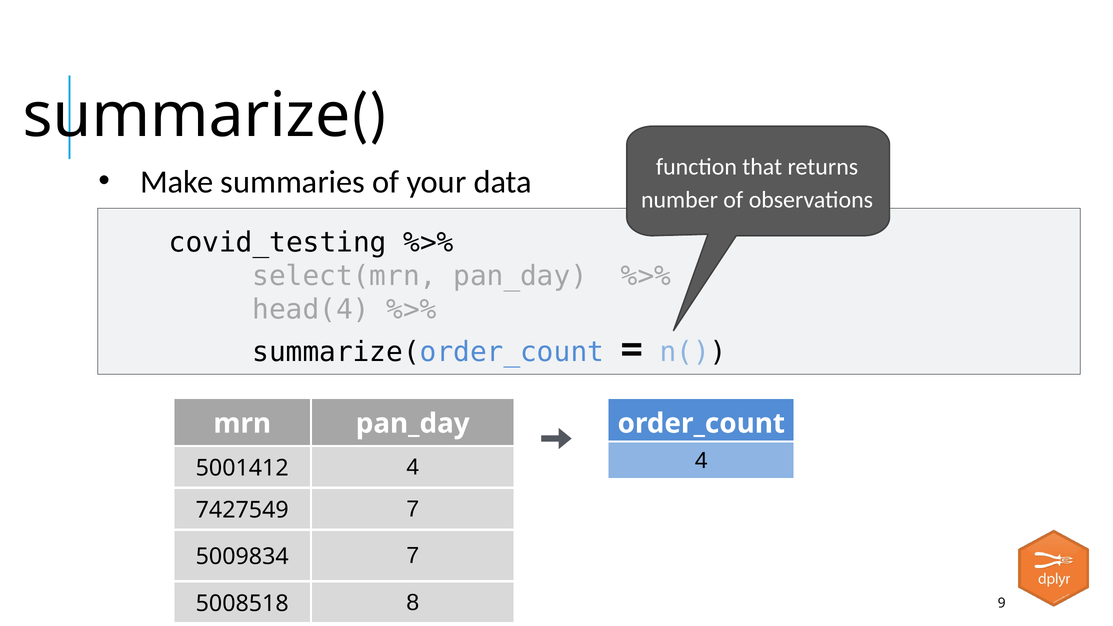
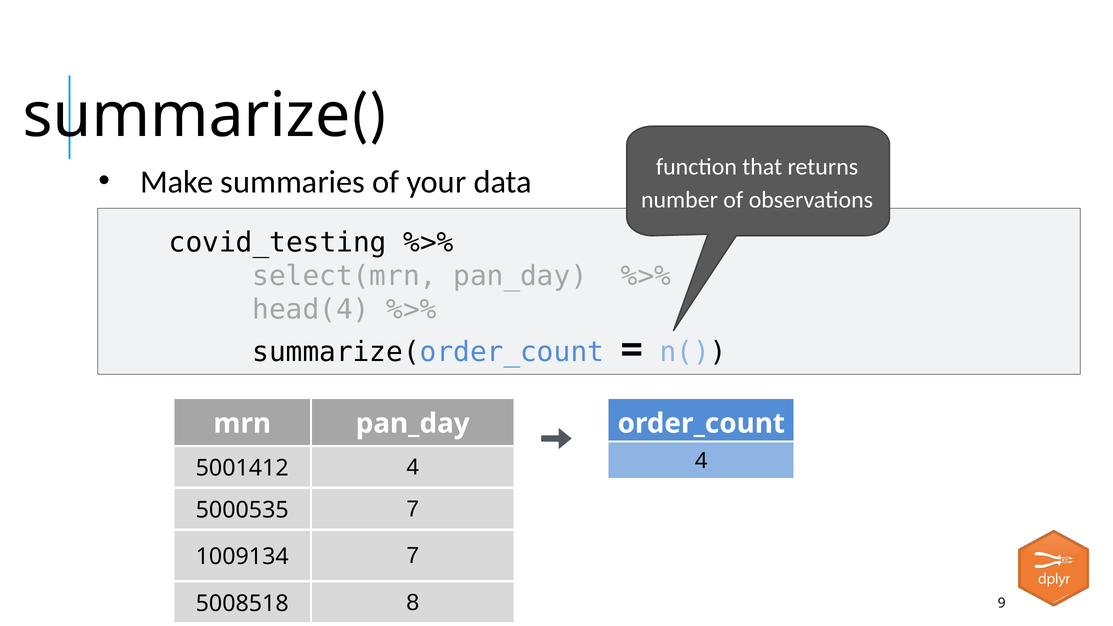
7427549: 7427549 -> 5000535 (242, 510)
5009834: 5009834 -> 1009134 (242, 557)
